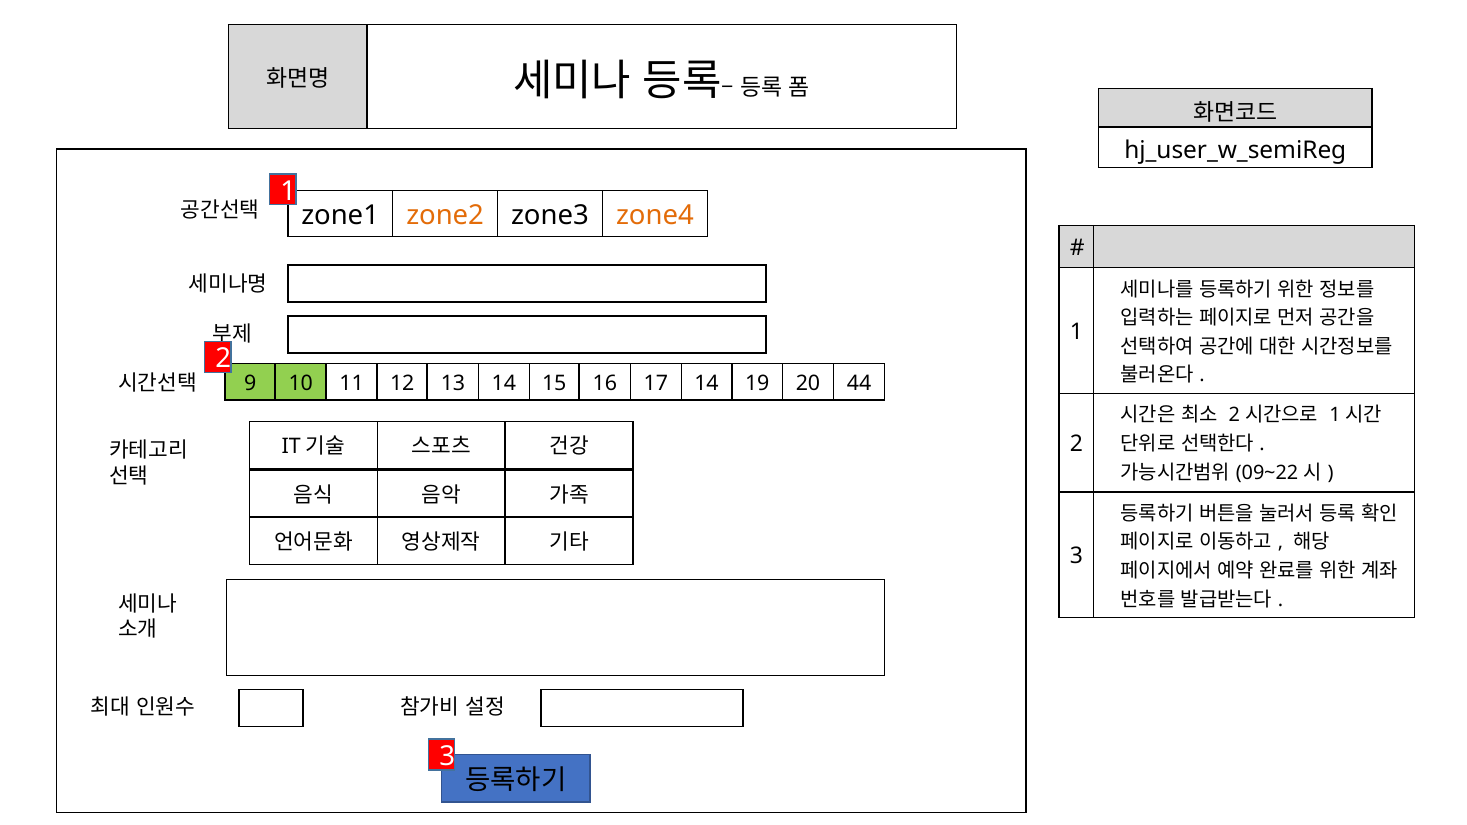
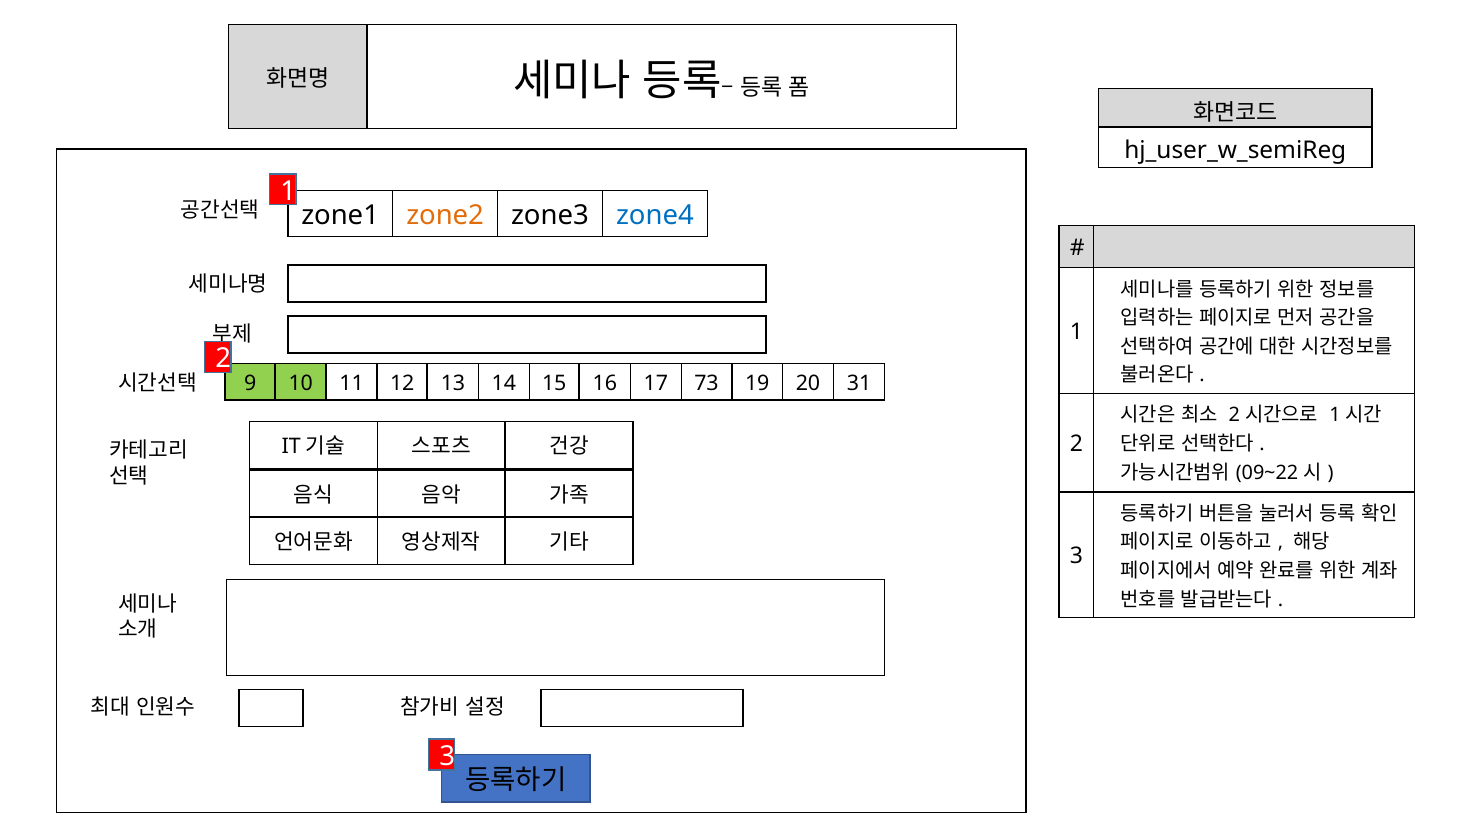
zone4 colour: orange -> blue (655, 216)
17 14: 14 -> 73 (707, 383)
44: 44 -> 31 (859, 383)
